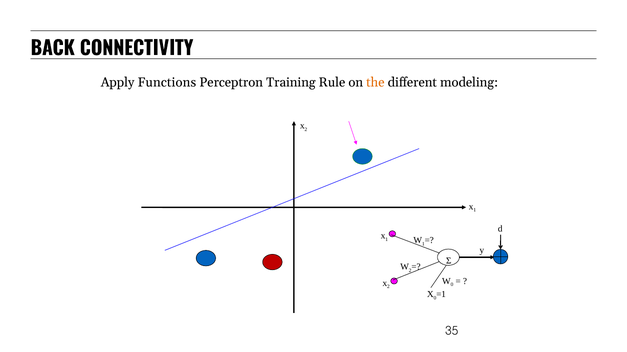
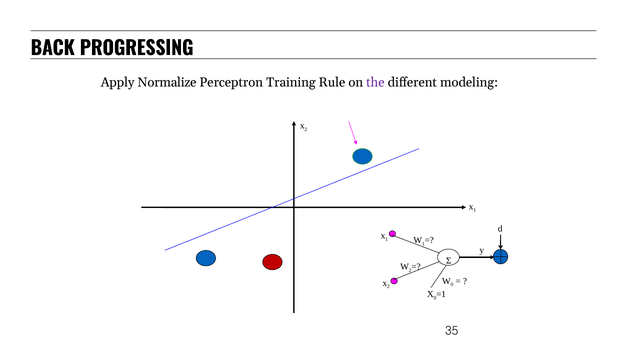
CONNECTIVITY: CONNECTIVITY -> PROGRESSING (137, 49)
Functions: Functions -> Normalize (167, 83)
the colour: orange -> purple (375, 83)
